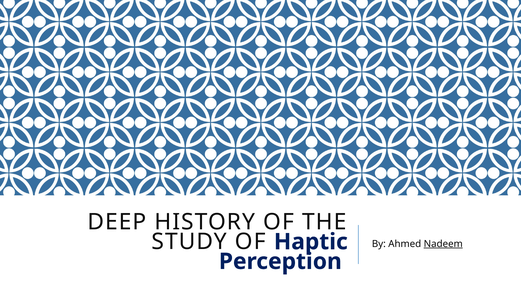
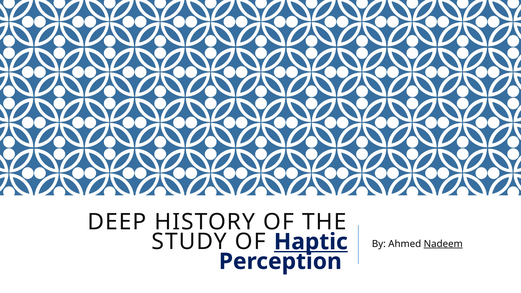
Haptic underline: none -> present (311, 242)
